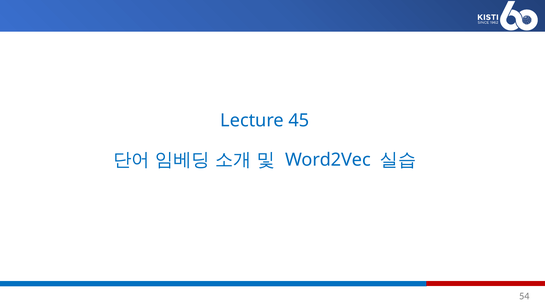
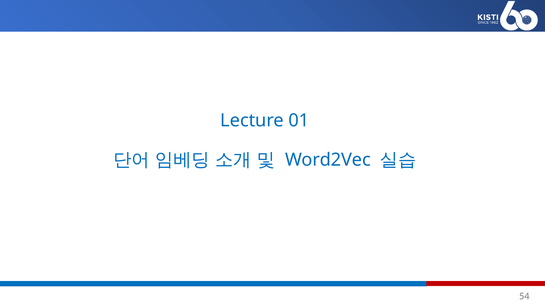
45: 45 -> 01 (299, 120)
